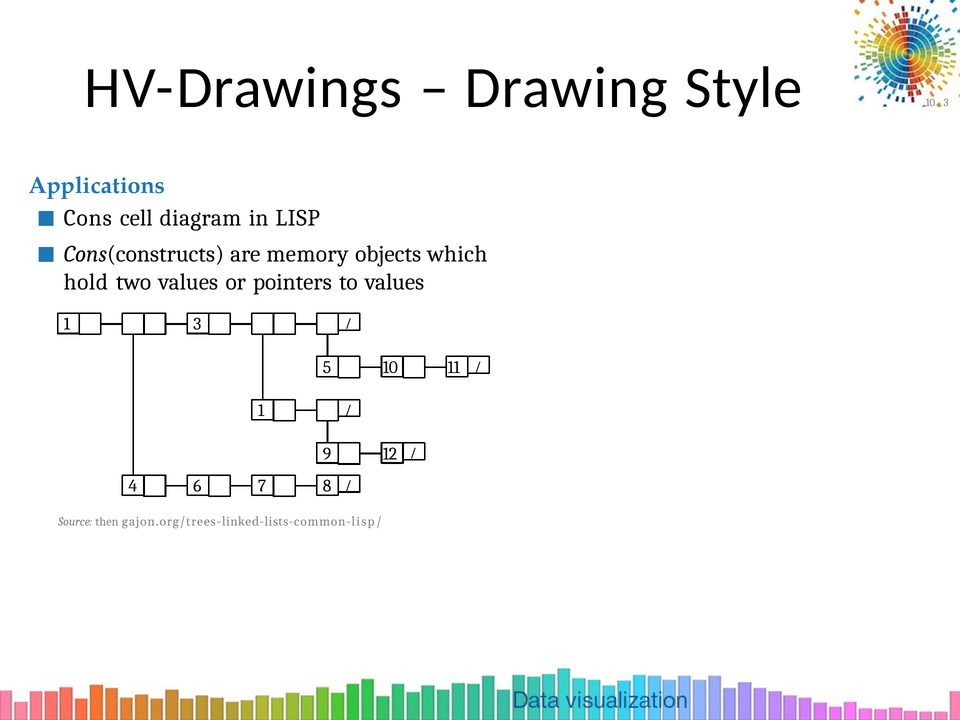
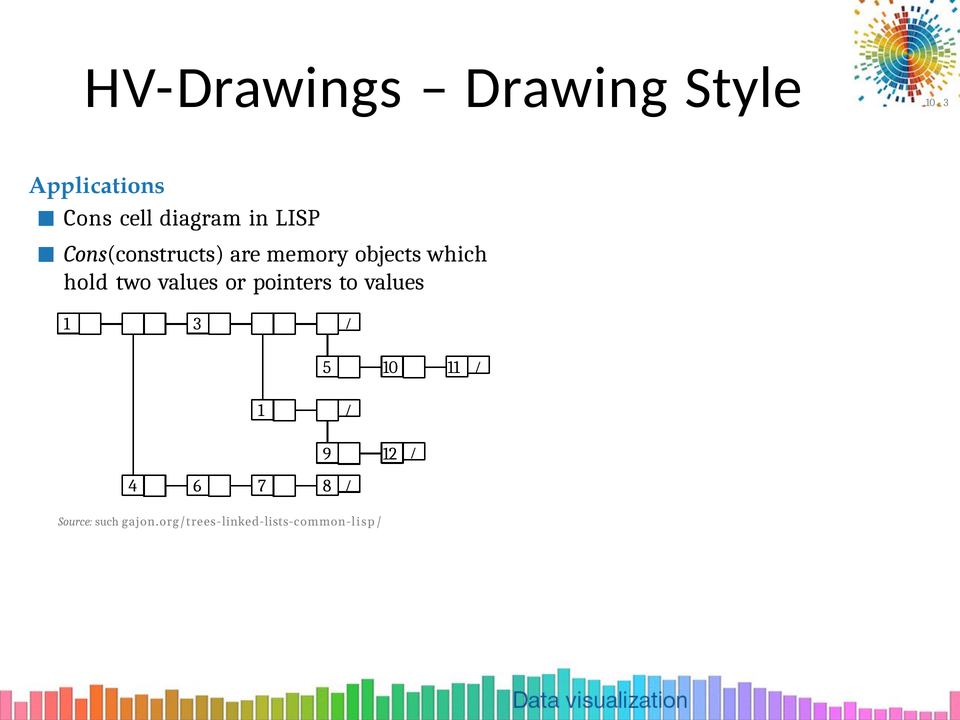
then: then -> such (107, 522)
